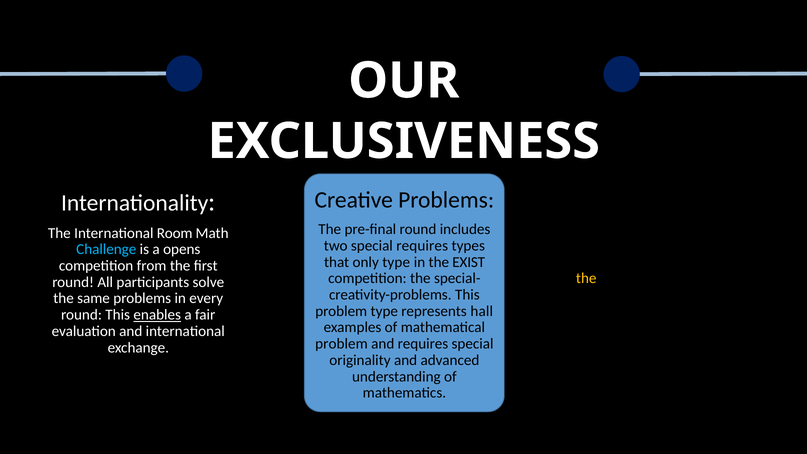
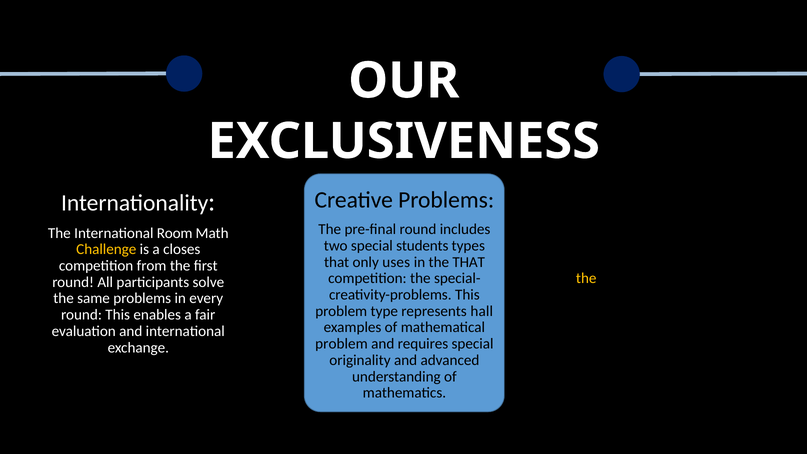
special requires: requires -> students (422, 246)
Challenge colour: light blue -> yellow (106, 249)
opens: opens -> closes (182, 249)
only type: type -> uses (396, 262)
the EXIST: EXIST -> THAT (469, 262)
enables underline: present -> none (157, 315)
